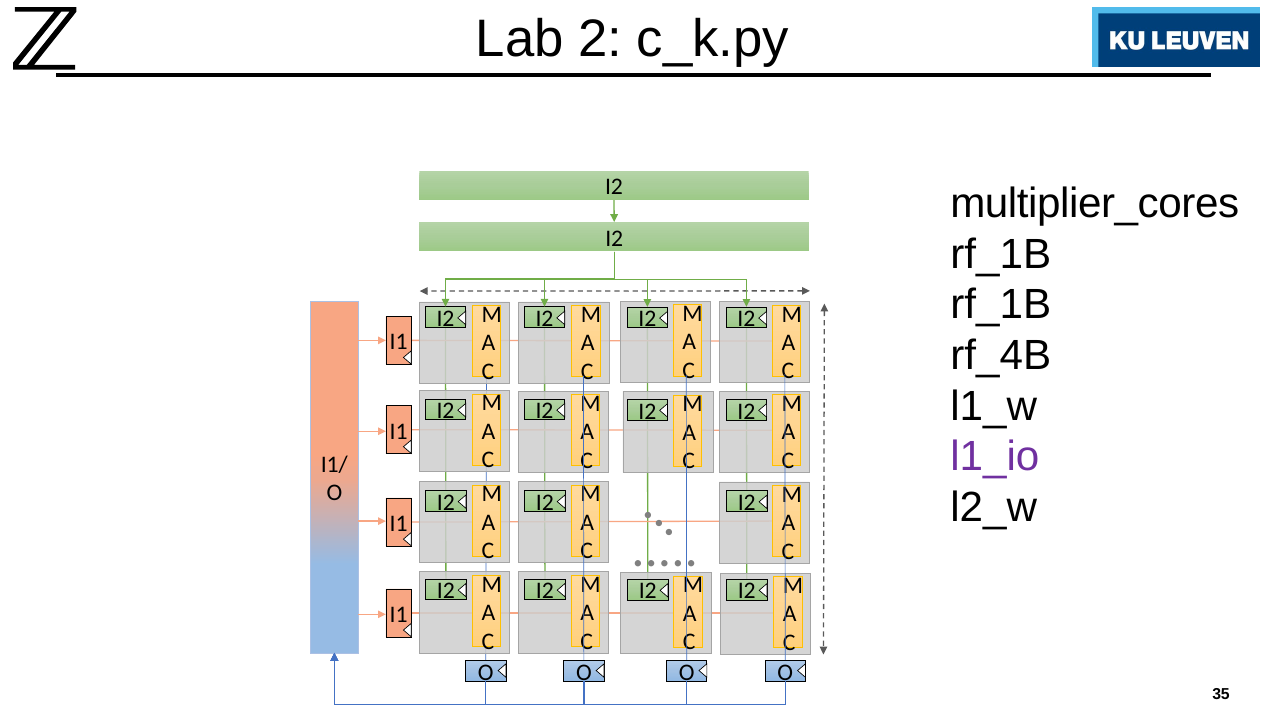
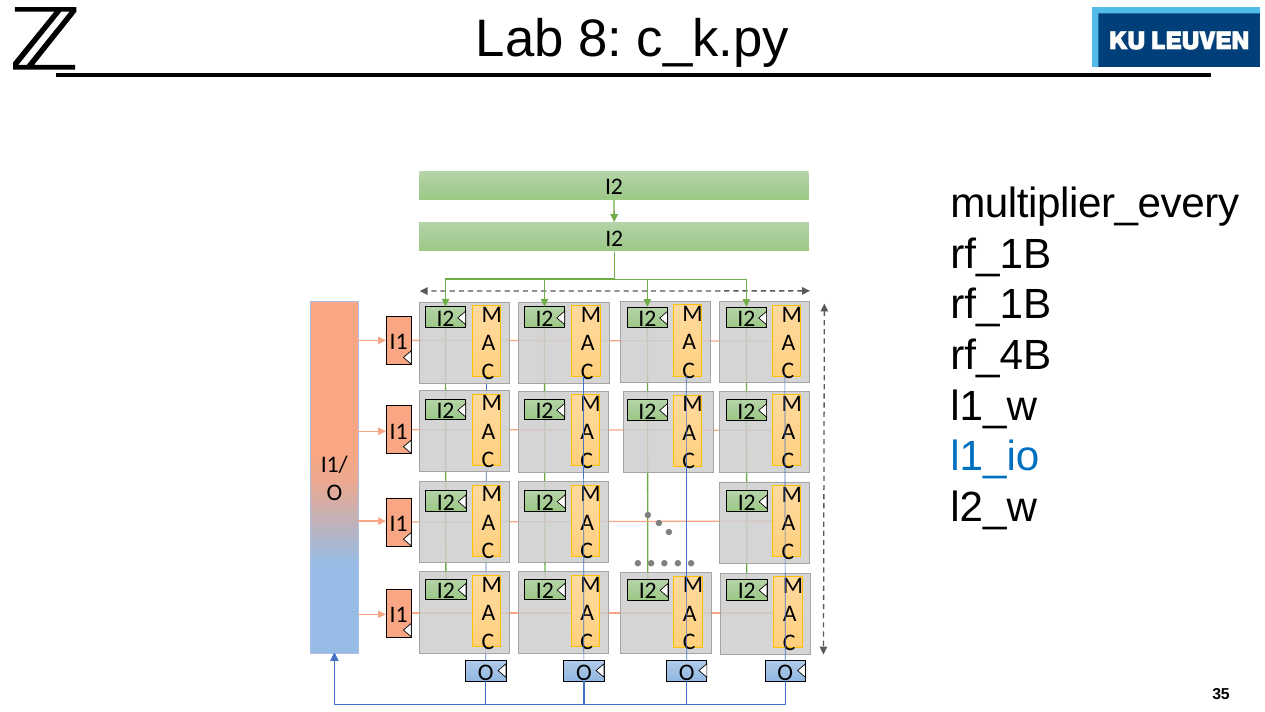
2: 2 -> 8 (600, 39)
multiplier_cores: multiplier_cores -> multiplier_every (1095, 204)
l1_io colour: purple -> blue (995, 457)
